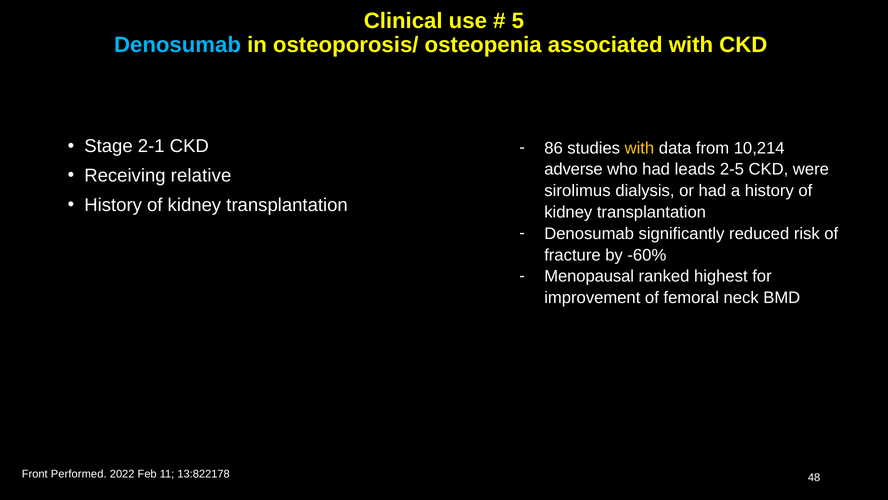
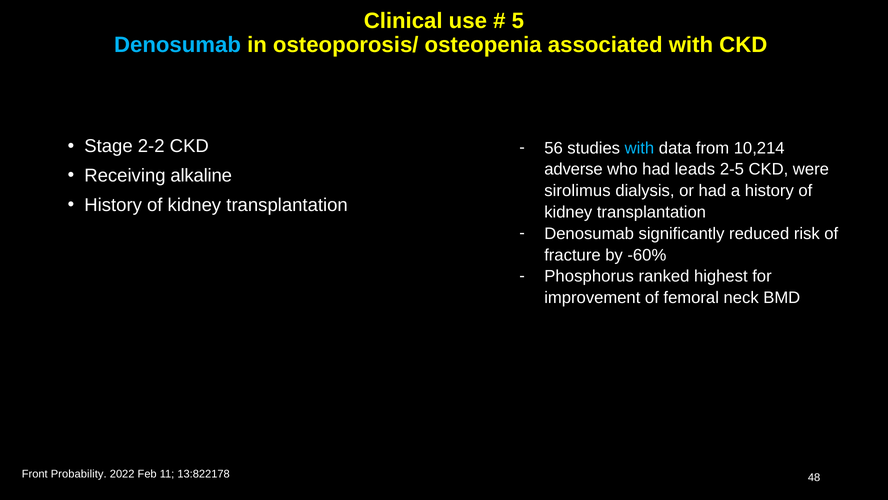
2-1: 2-1 -> 2-2 (151, 146)
86: 86 -> 56 (554, 148)
with colour: yellow -> light blue (639, 148)
relative: relative -> alkaline (201, 175)
Menopausal: Menopausal -> Phosphorus (589, 276)
Performed: Performed -> Probability (79, 474)
